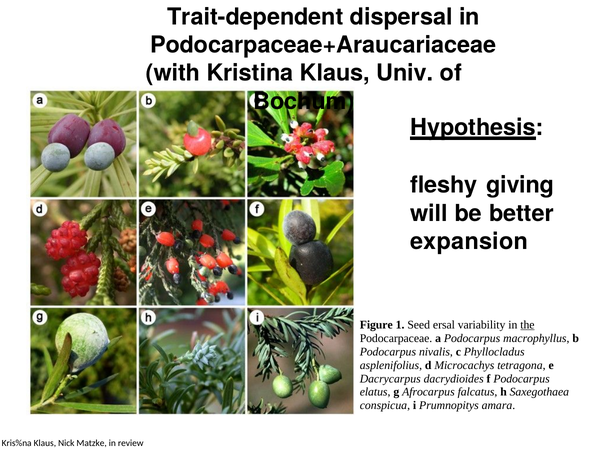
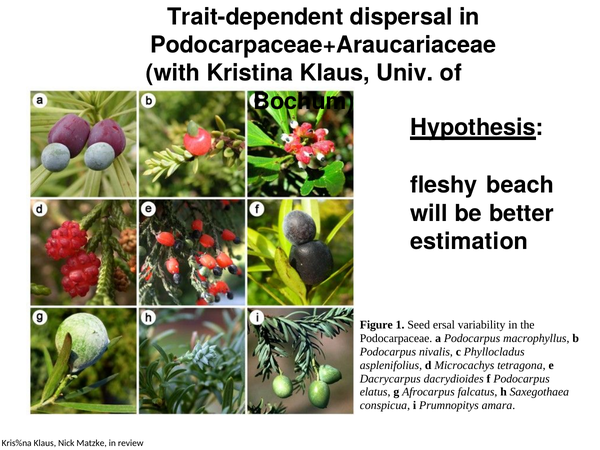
giving: giving -> beach (520, 185)
expansion: expansion -> estimation (469, 241)
the underline: present -> none (527, 325)
